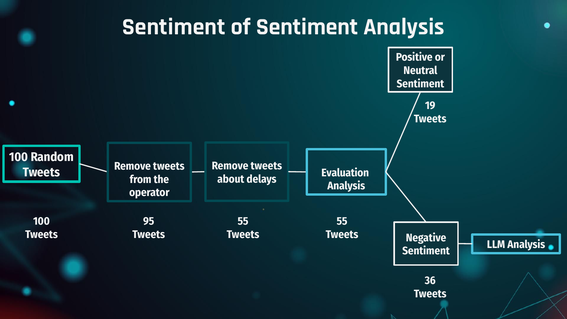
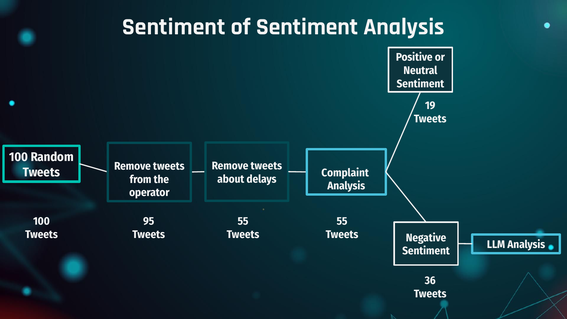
Evaluation: Evaluation -> Complaint (345, 173)
